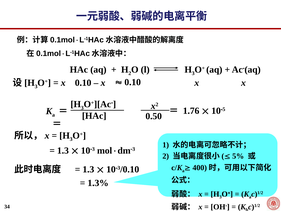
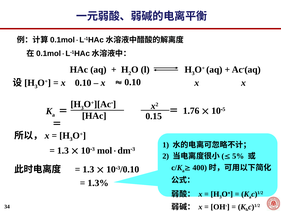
0.50: 0.50 -> 0.15 (154, 116)
